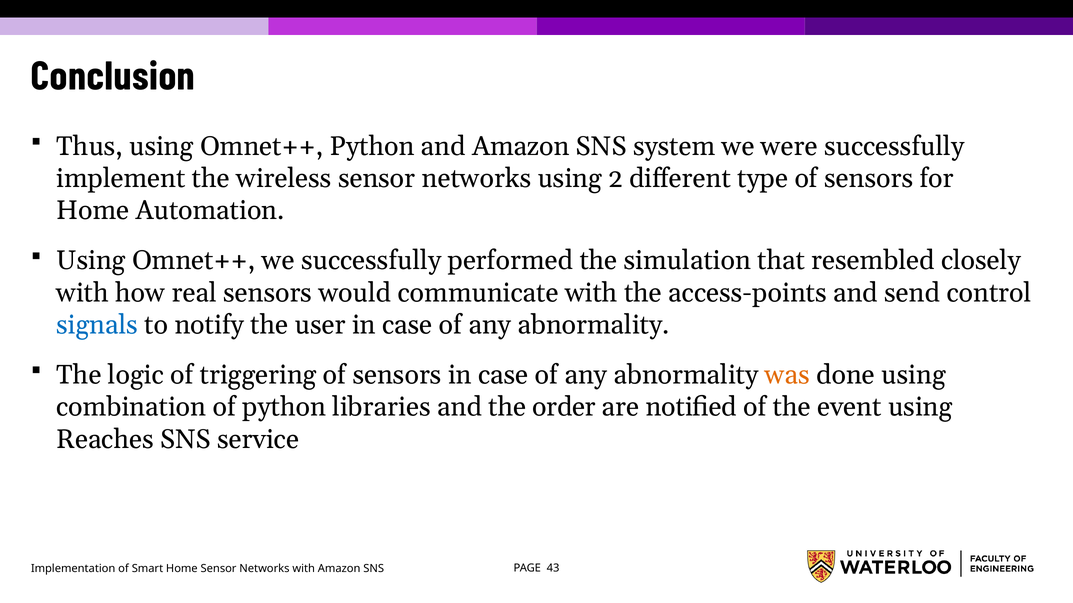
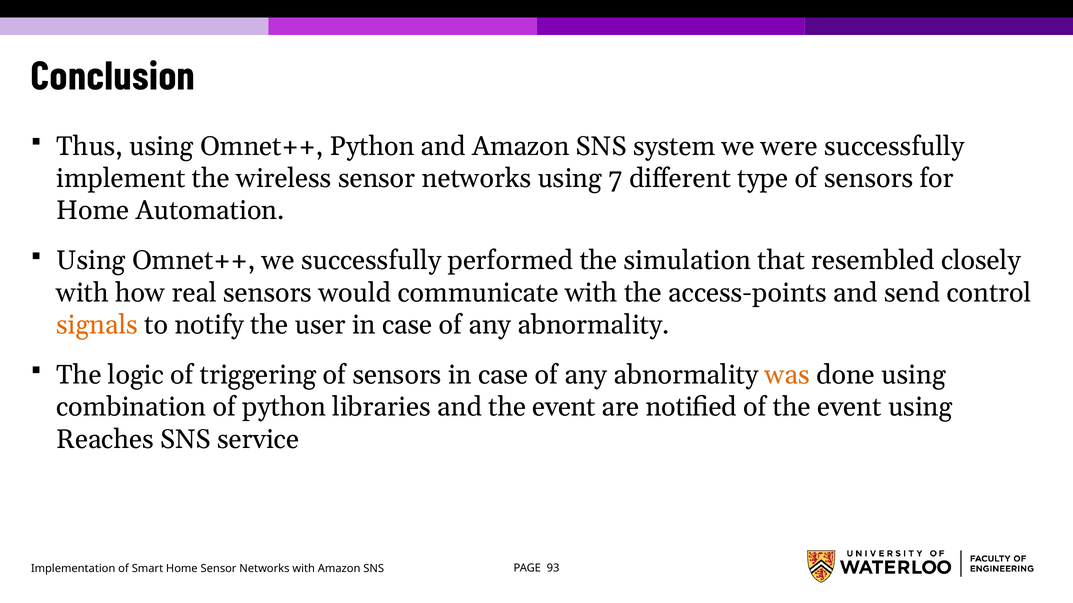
2: 2 -> 7 (615, 179)
signals colour: blue -> orange (97, 325)
and the order: order -> event (564, 407)
43: 43 -> 93 (553, 568)
